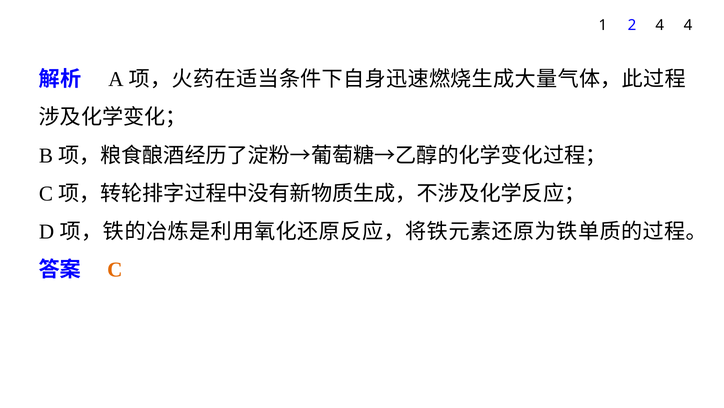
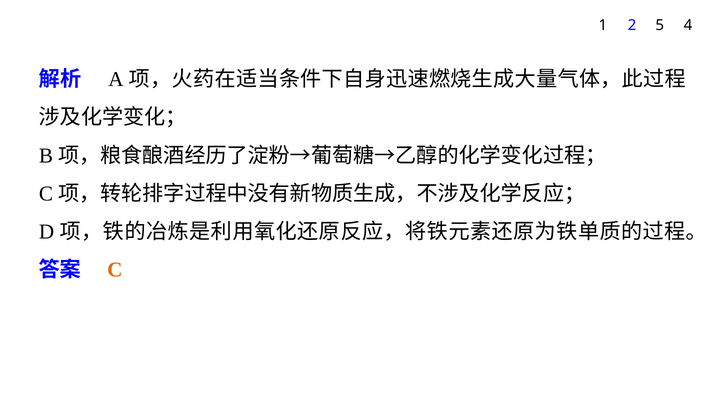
2 4: 4 -> 5 (660, 25)
